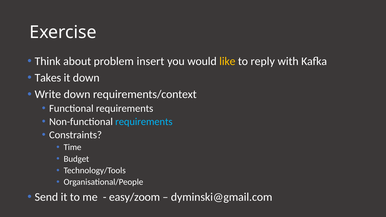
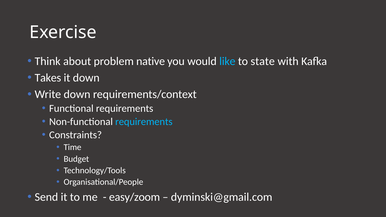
insert: insert -> native (151, 61)
like colour: yellow -> light blue (227, 61)
reply: reply -> state (263, 61)
